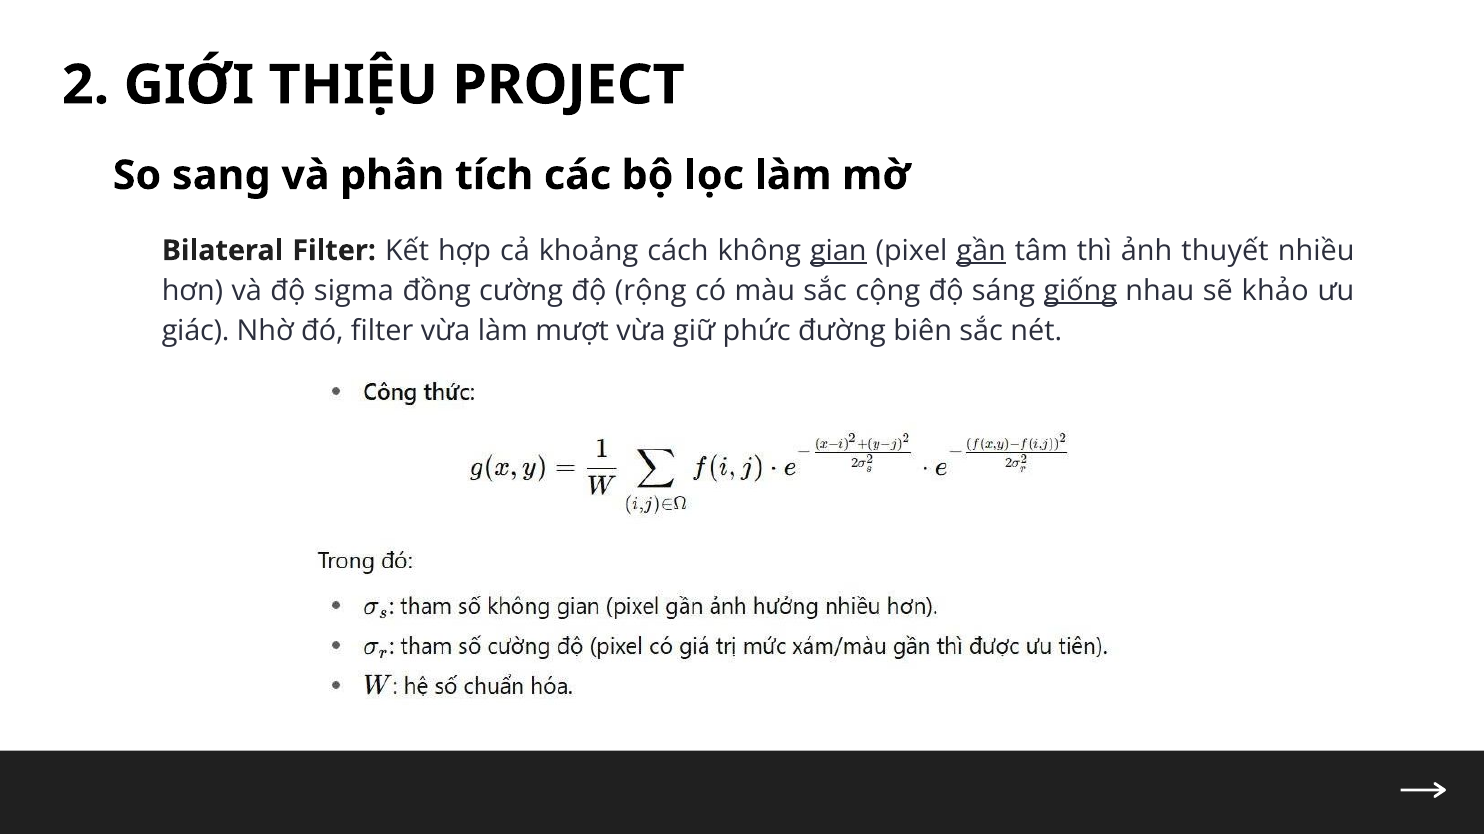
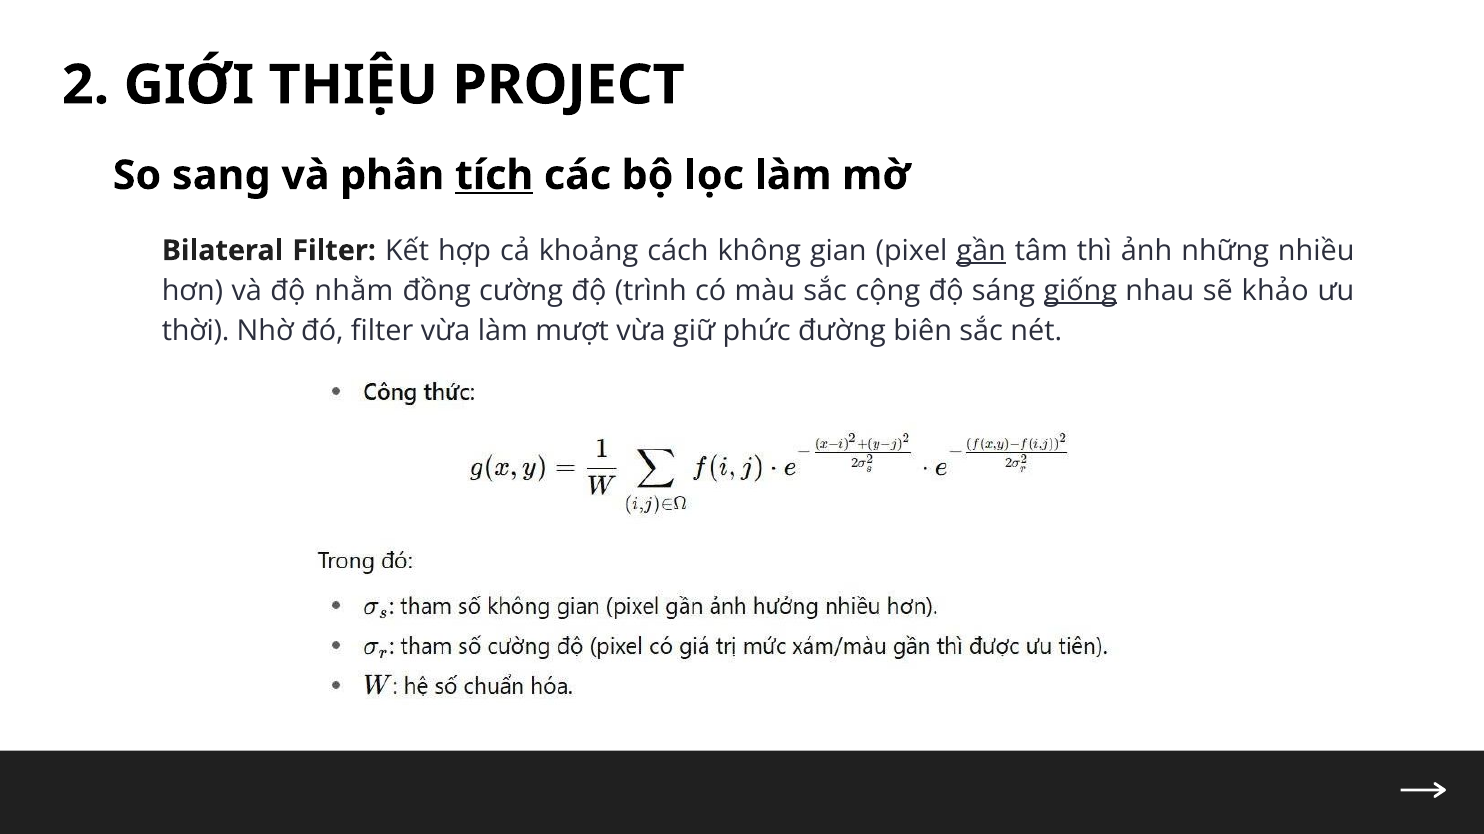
tích underline: none -> present (494, 176)
gian underline: present -> none (838, 251)
thuyết: thuyết -> những (1225, 251)
sigma: sigma -> nhằm (354, 291)
rộng: rộng -> trình (651, 291)
giác: giác -> thời (196, 332)
